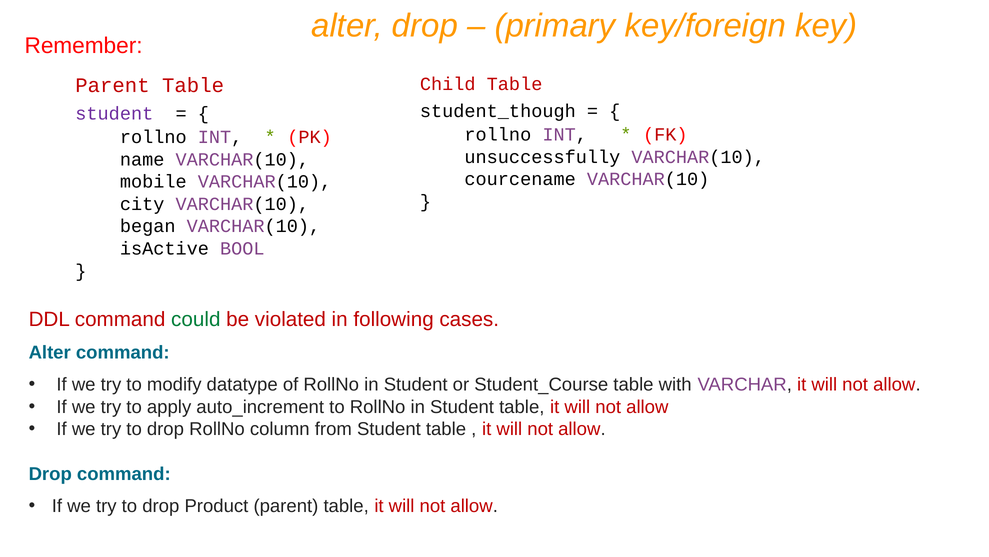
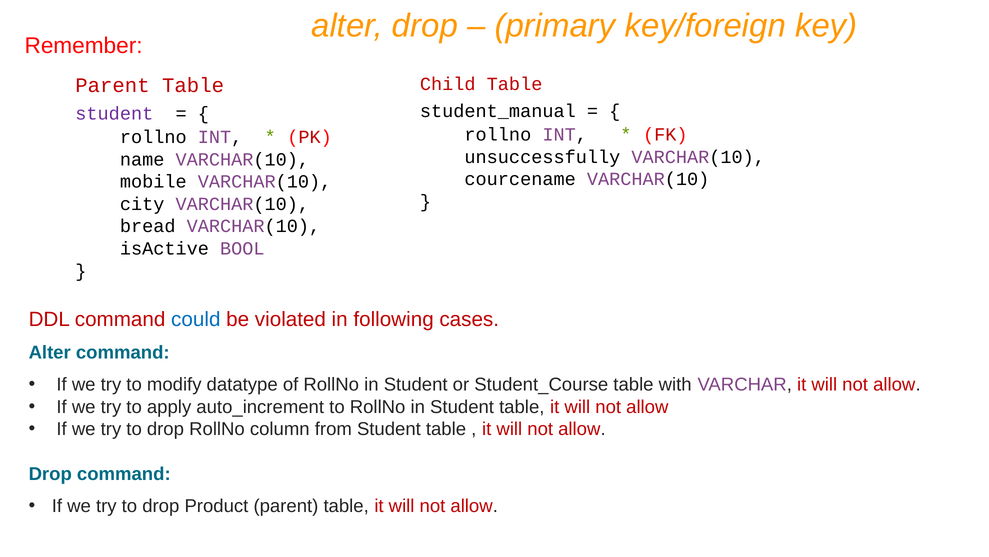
student_though: student_though -> student_manual (498, 111)
began: began -> bread (148, 226)
could colour: green -> blue (196, 319)
